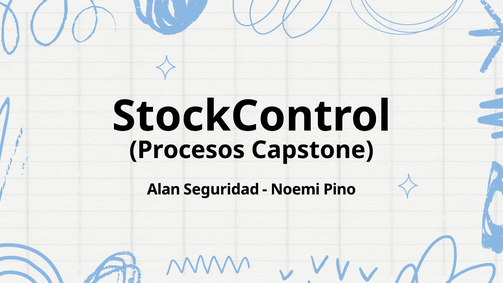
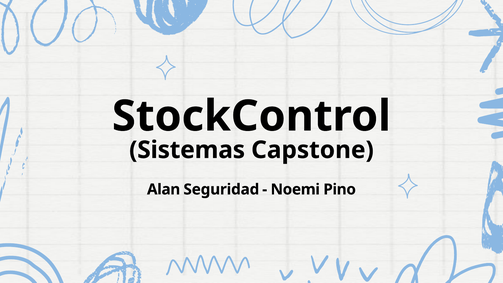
Procesos: Procesos -> Sistemas (187, 150)
